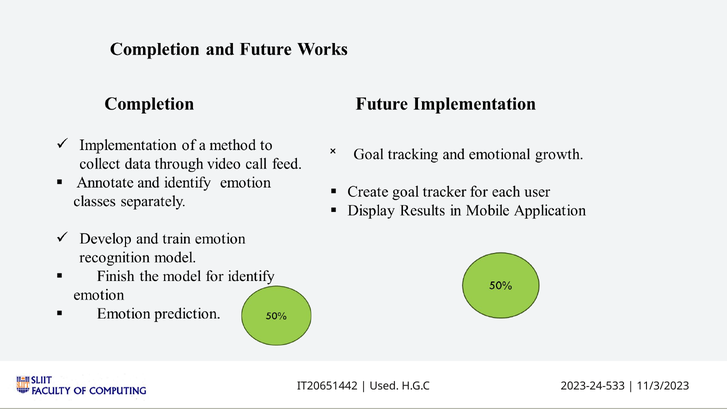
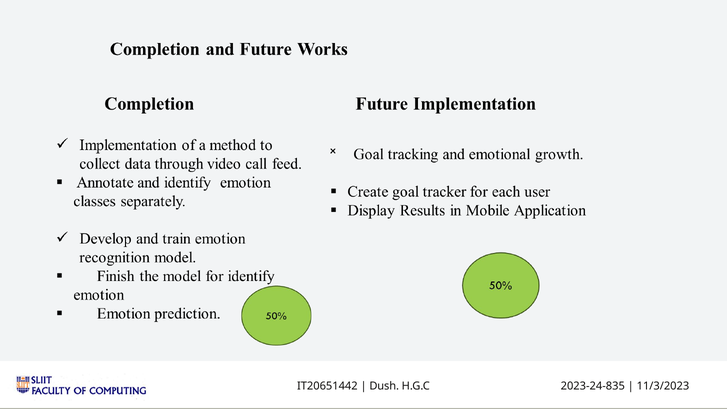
Used: Used -> Dush (384, 386)
2023-24-533: 2023-24-533 -> 2023-24-835 (593, 386)
